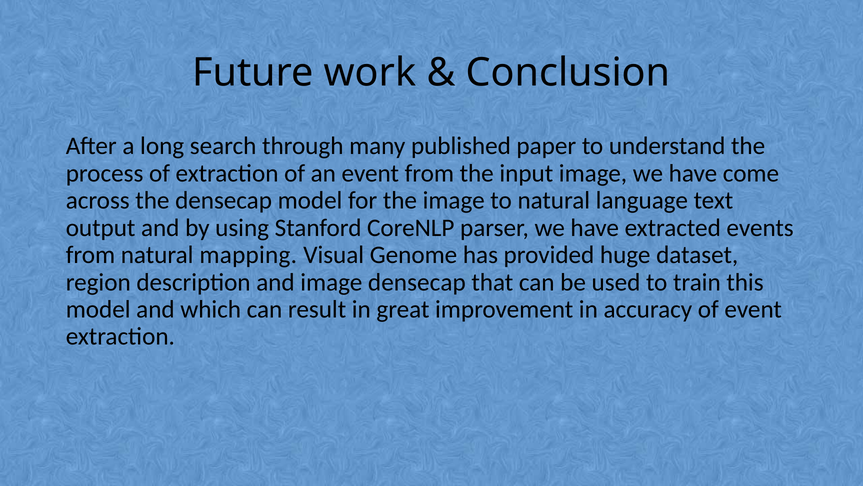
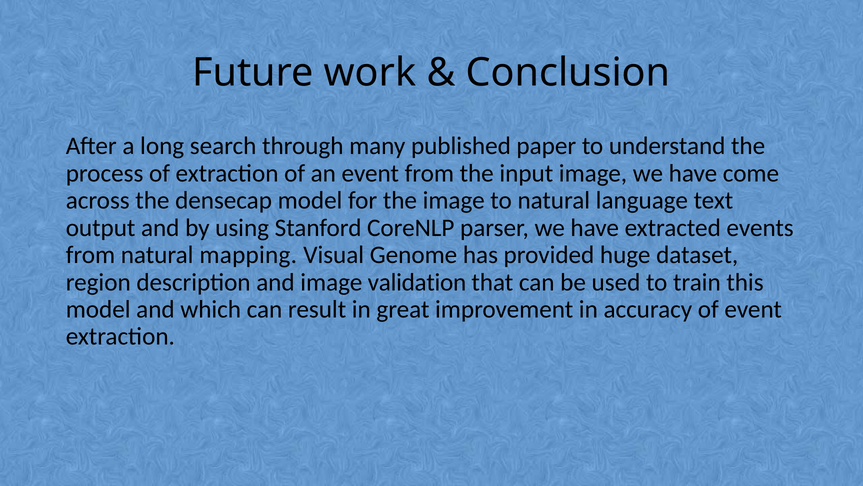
image densecap: densecap -> validation (417, 282)
